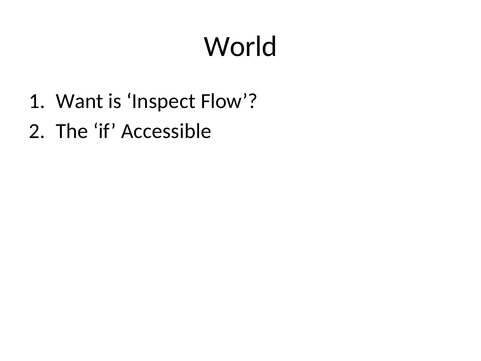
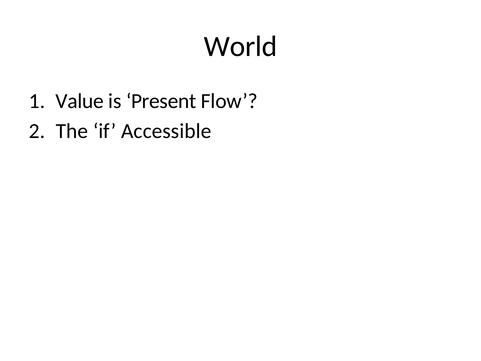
Want: Want -> Value (80, 101)
Inspect: Inspect -> Present (161, 101)
